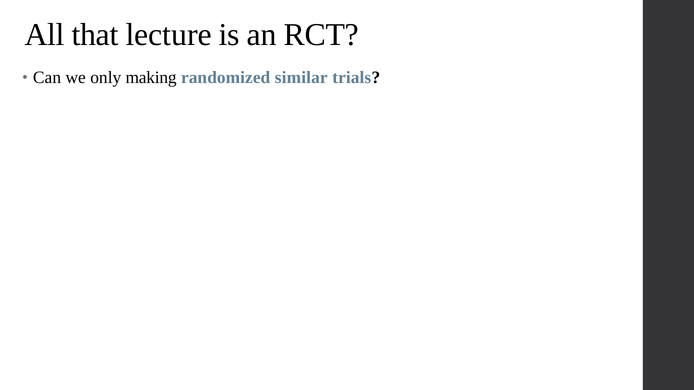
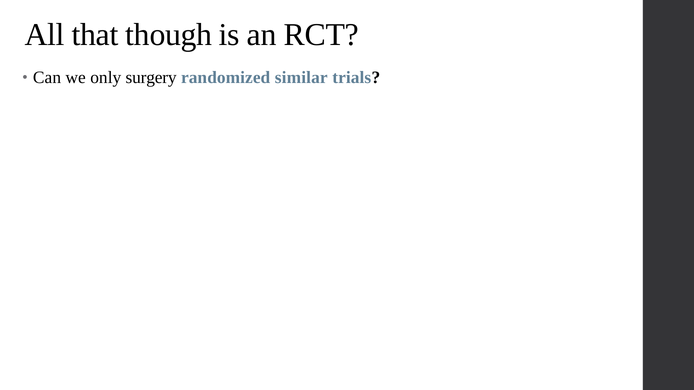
lecture: lecture -> though (169, 35)
making: making -> surgery (151, 78)
